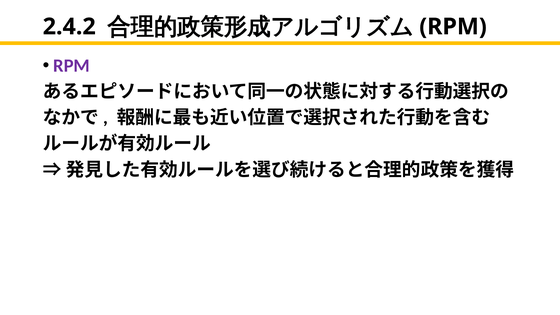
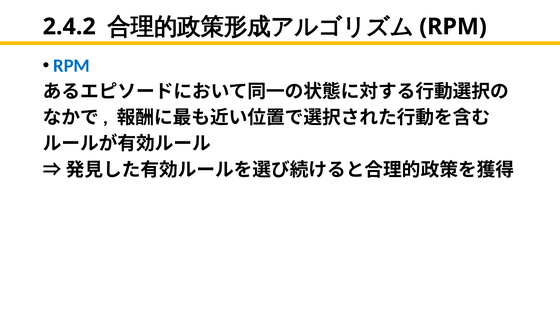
RPM colour: purple -> blue (72, 66)
